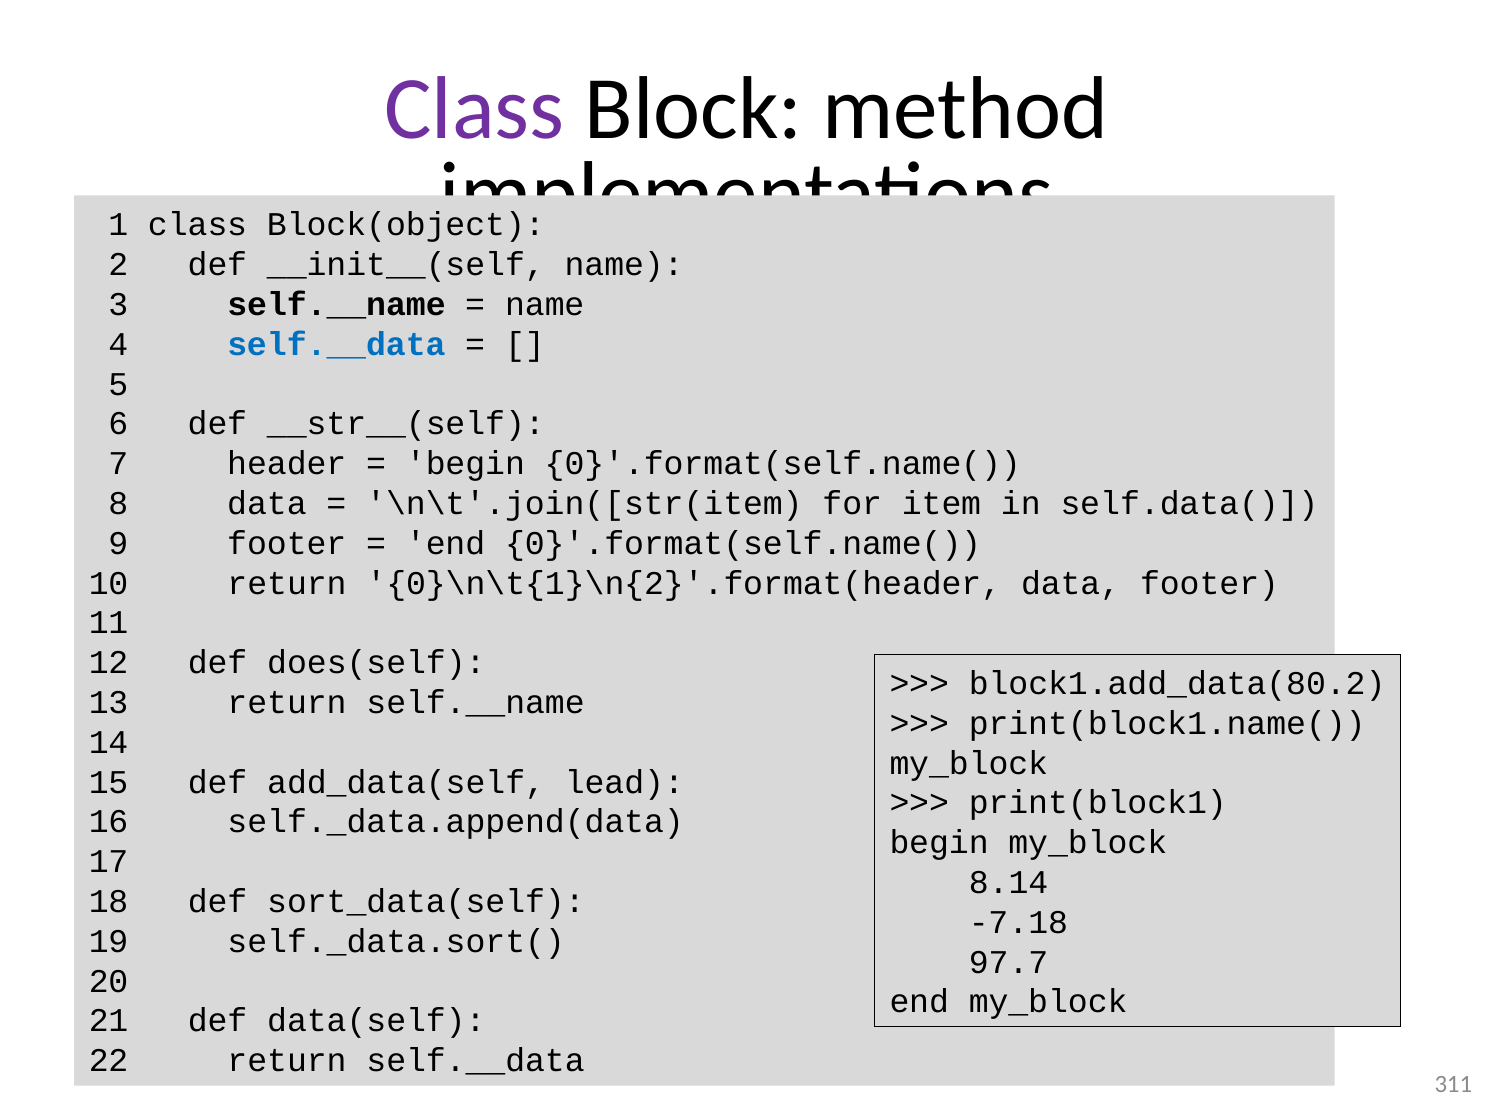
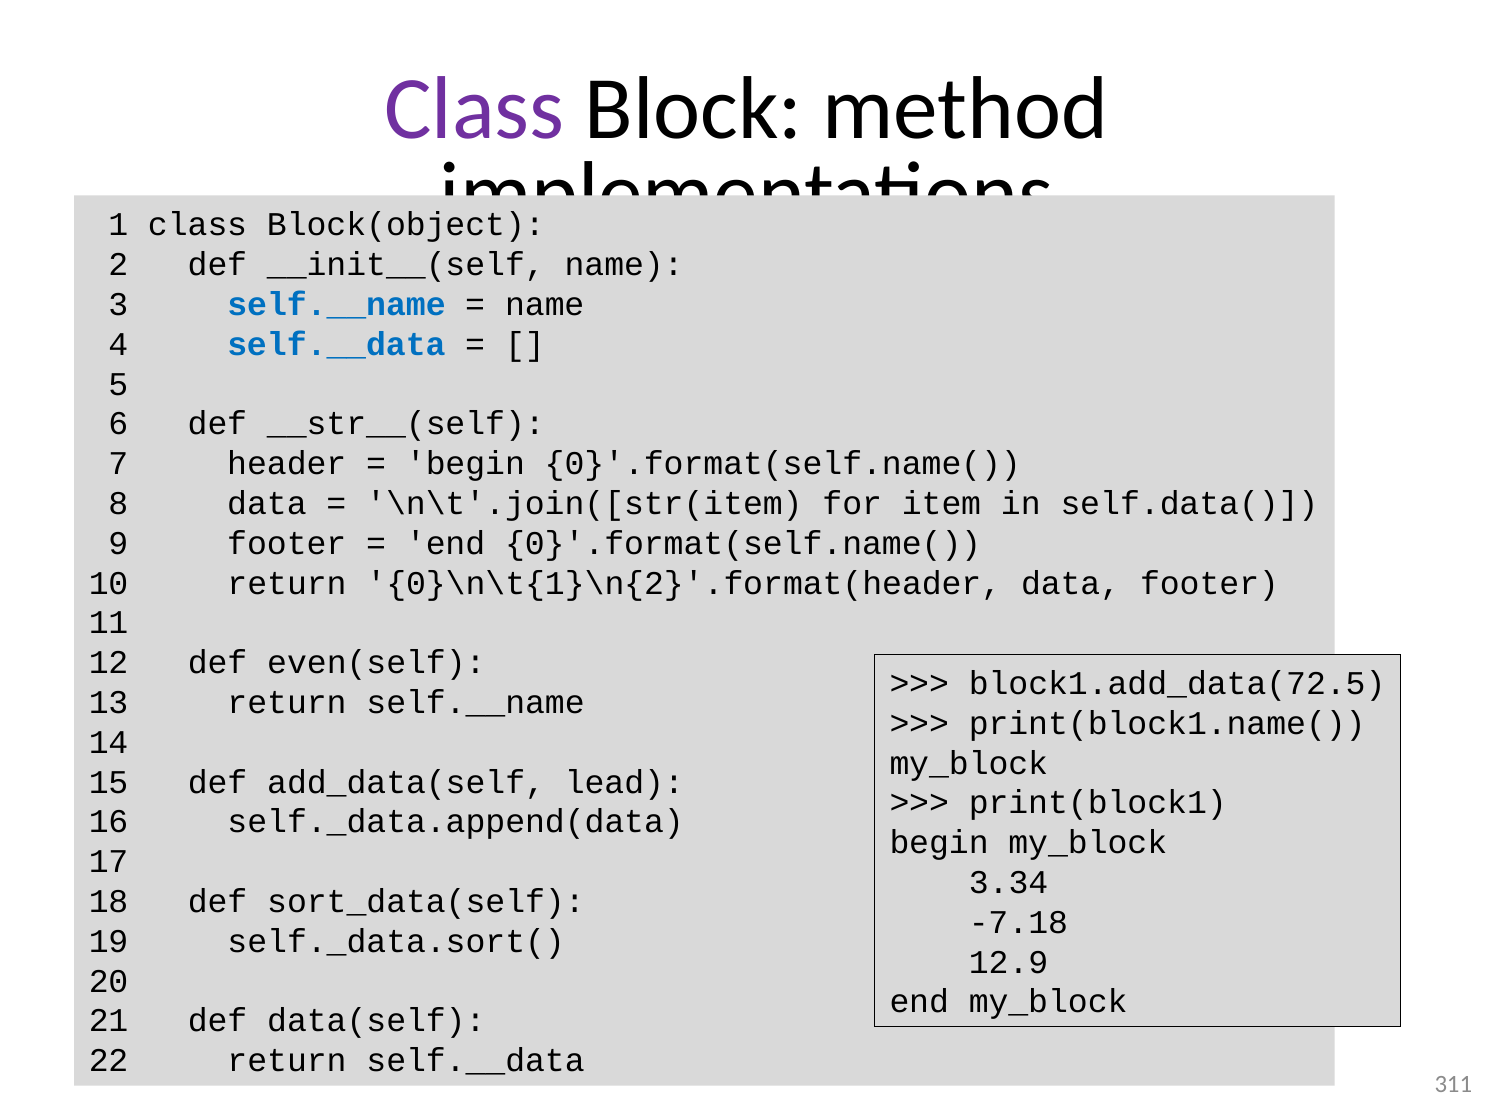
self.__name colour: black -> blue (337, 304)
does(self: does(self -> even(self (376, 663)
block1.add_data(80.2: block1.add_data(80.2 -> block1.add_data(72.5 (1177, 683)
8.14: 8.14 -> 3.34 (1009, 882)
97.7: 97.7 -> 12.9 (1009, 962)
